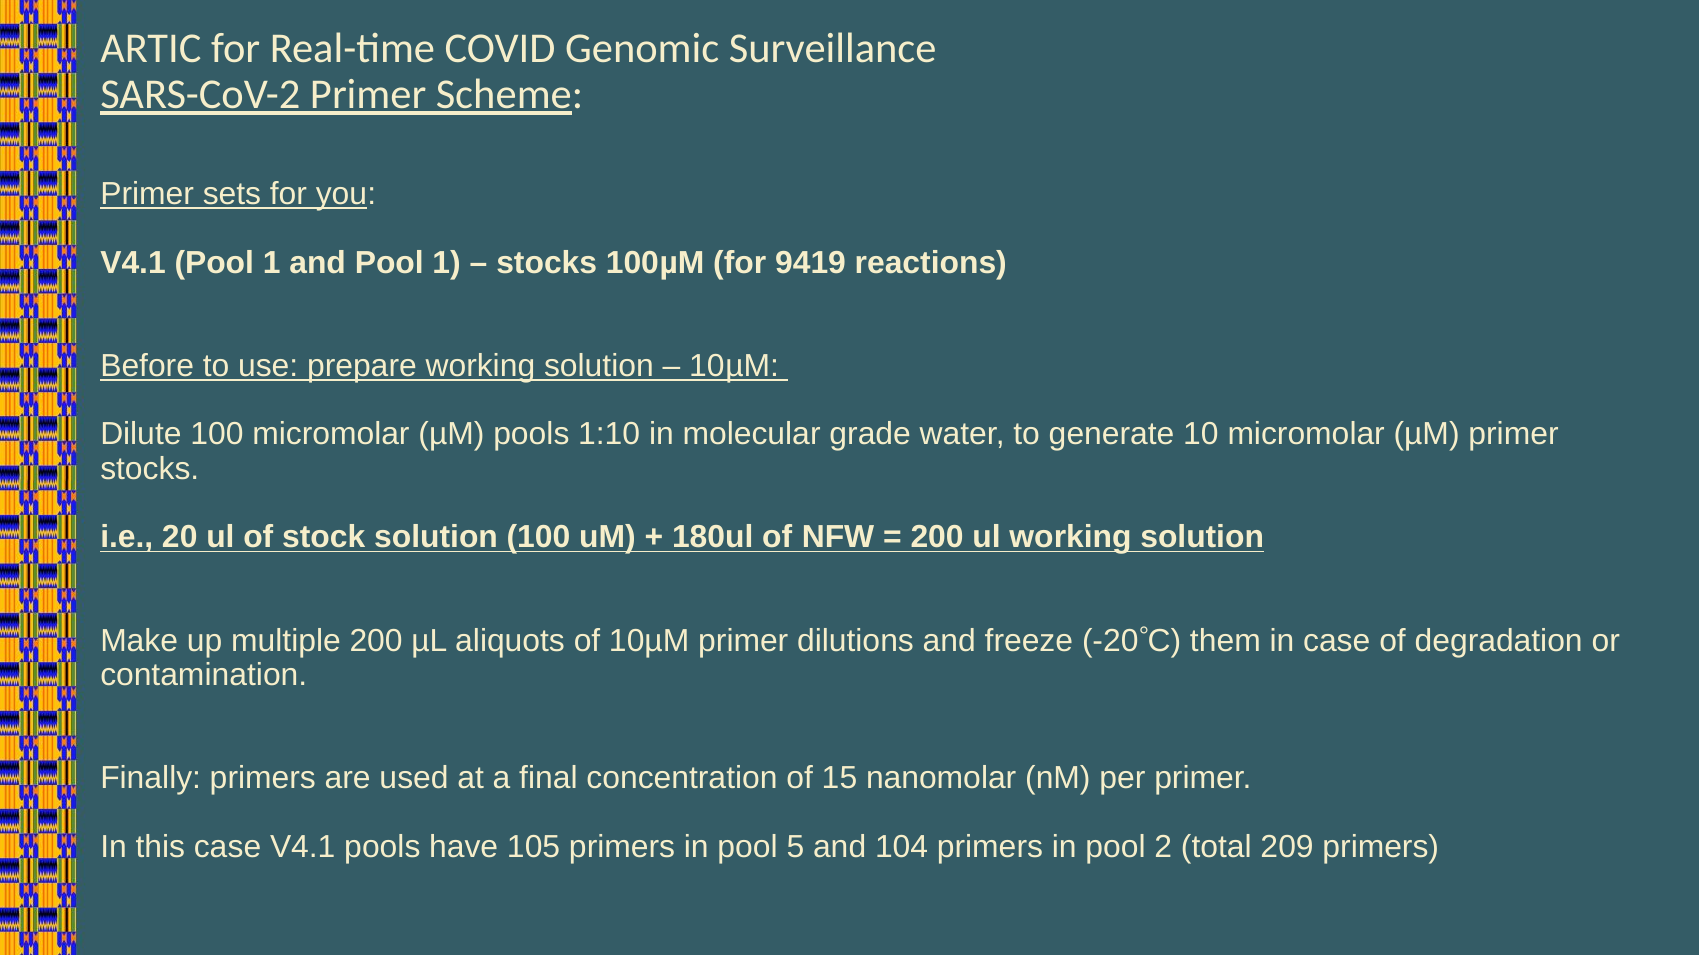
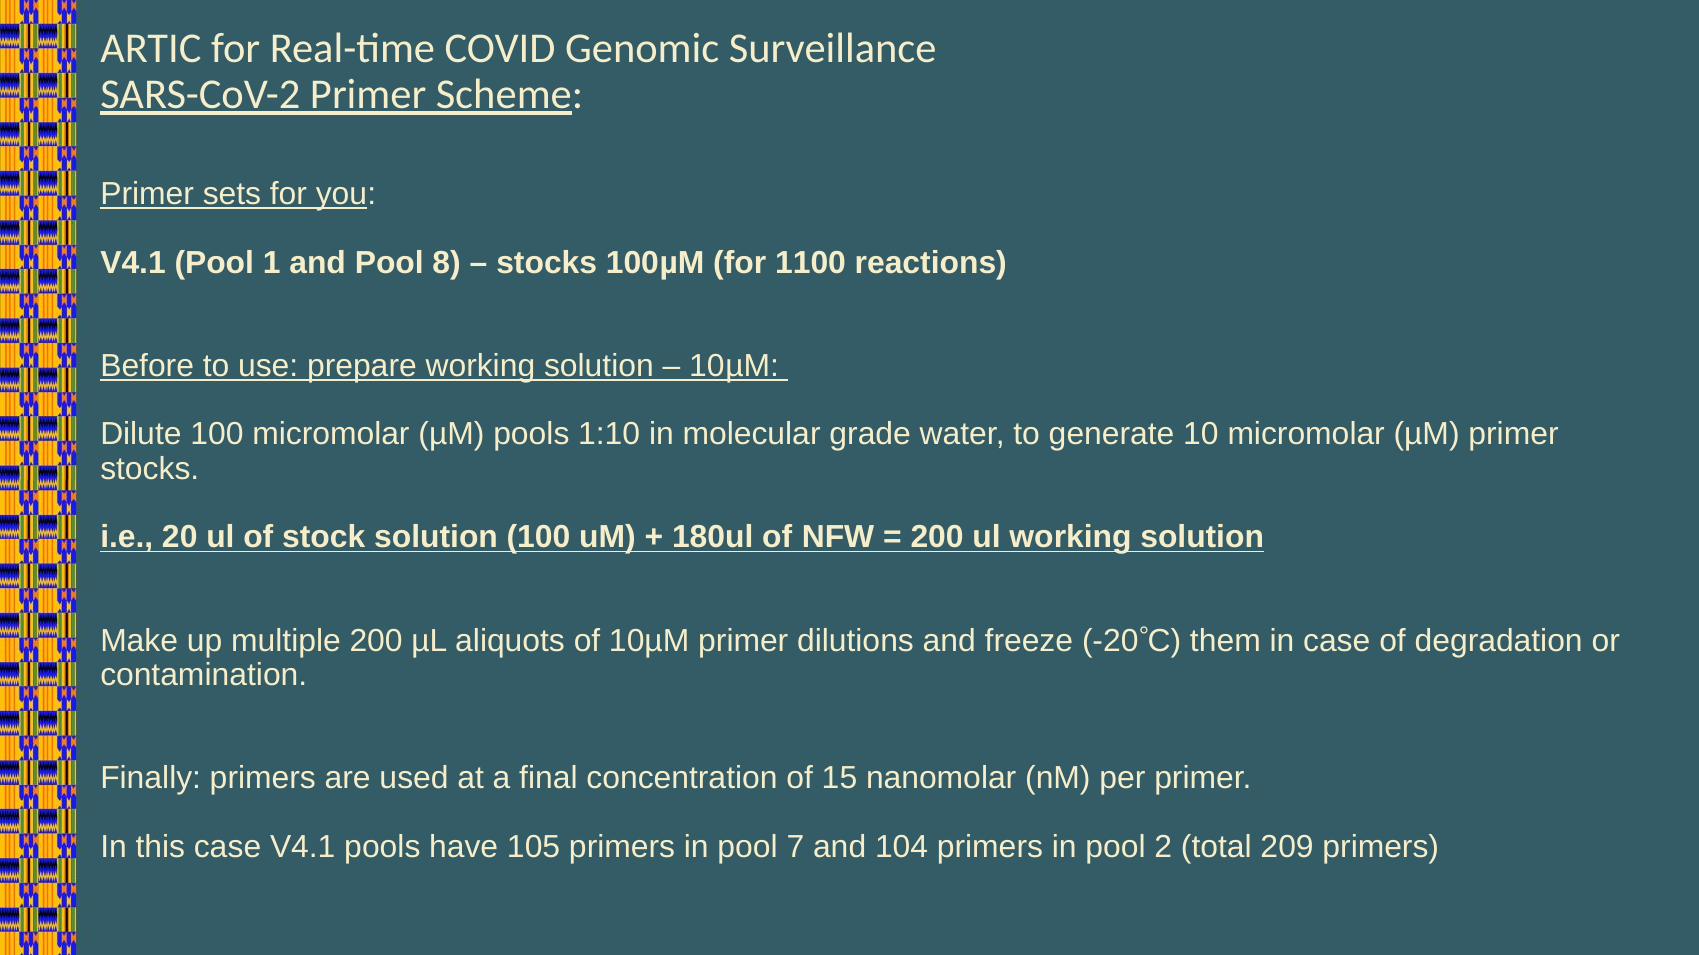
and Pool 1: 1 -> 8 (447, 263)
9419: 9419 -> 1100 (811, 263)
5: 5 -> 7 (795, 847)
